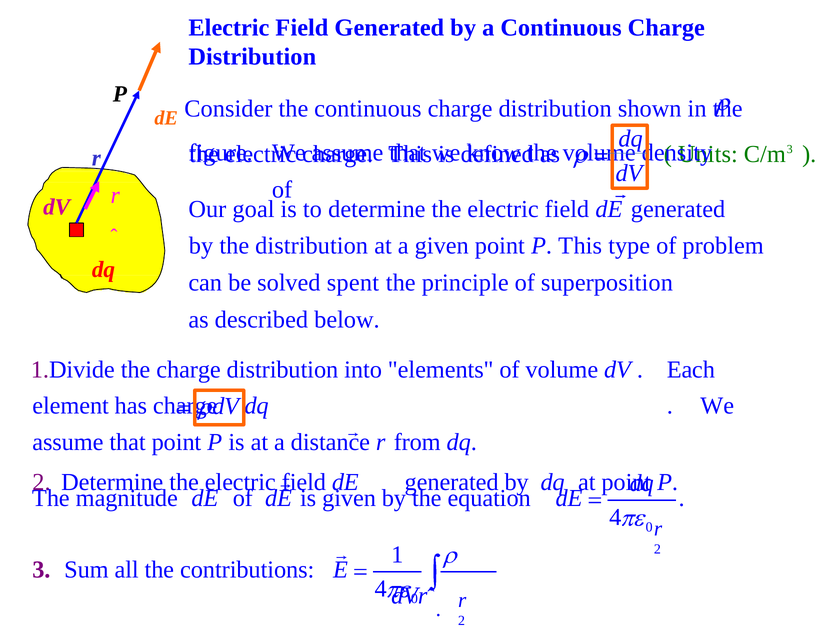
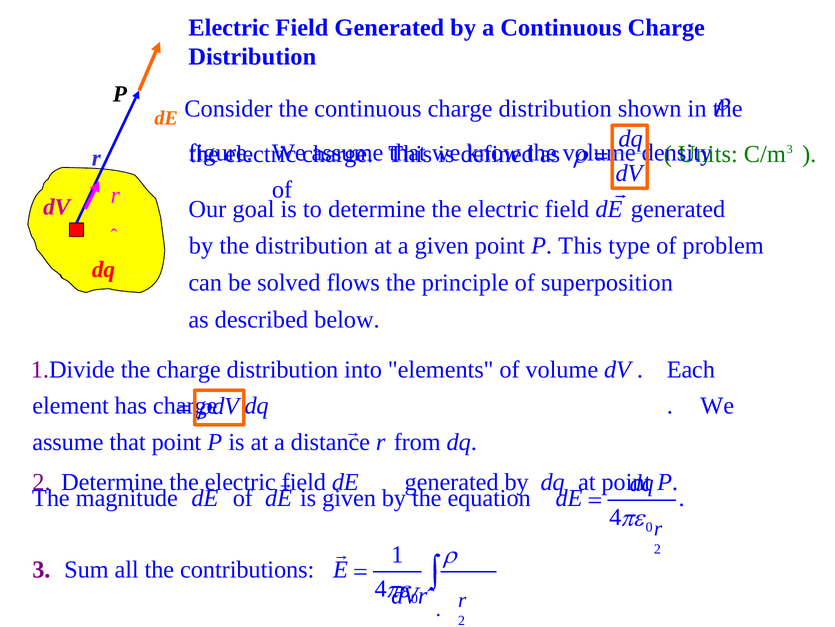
spent: spent -> flows (353, 282)
